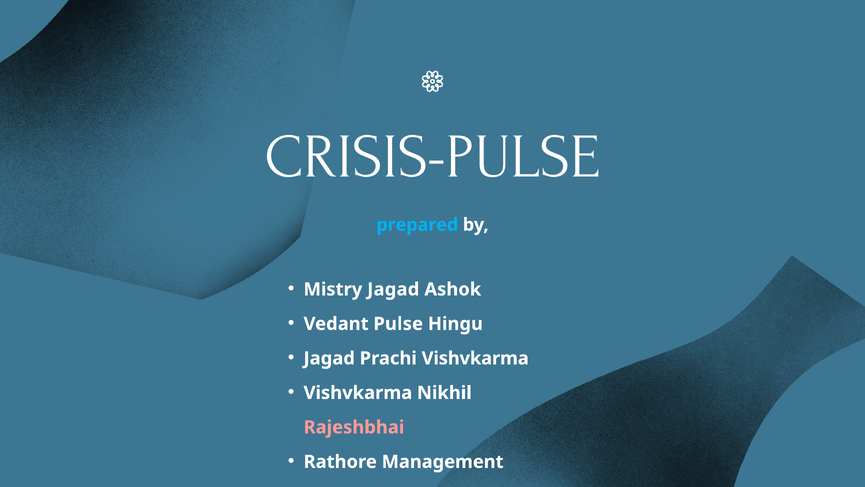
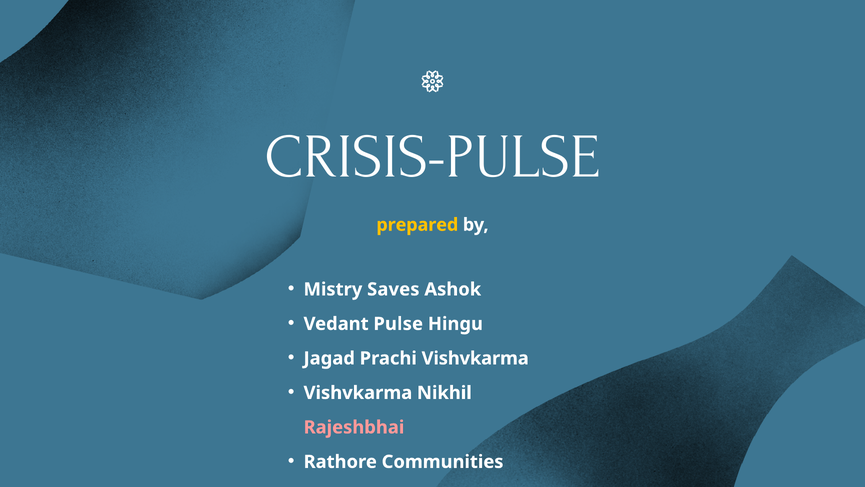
prepared colour: light blue -> yellow (417, 225)
Mistry Jagad: Jagad -> Saves (393, 289)
Management: Management -> Communities (443, 461)
